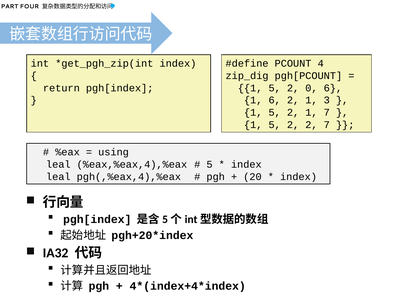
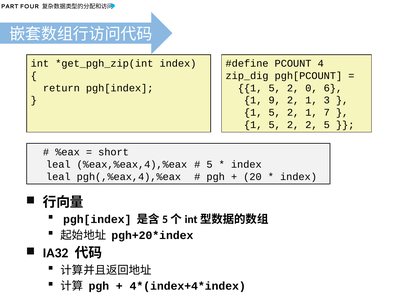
1 6: 6 -> 9 (275, 100)
2 7: 7 -> 5 (327, 125)
using: using -> short (114, 152)
